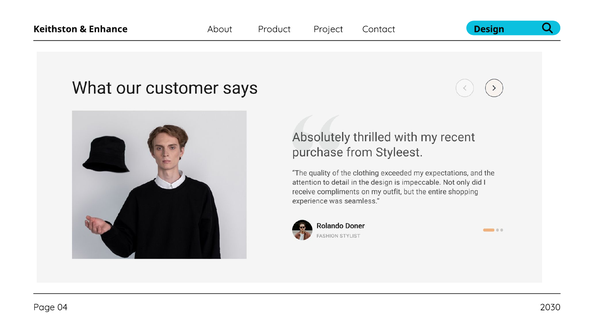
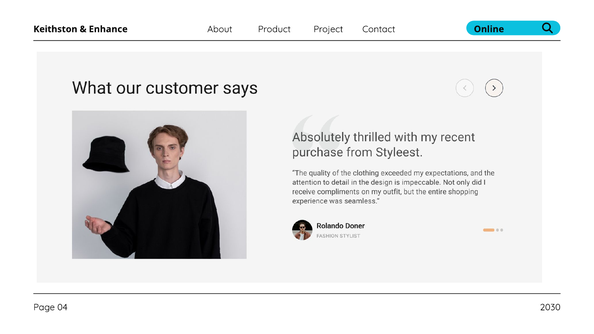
Design: Design -> Online (489, 29)
